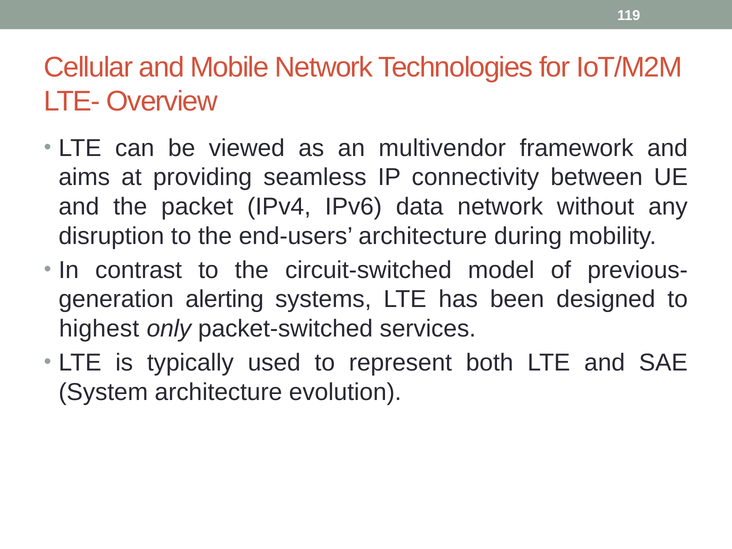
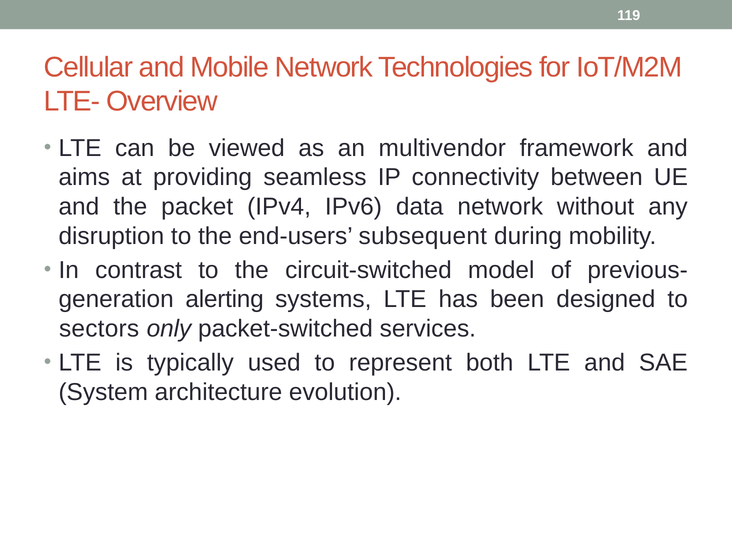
end-users architecture: architecture -> subsequent (423, 236)
highest: highest -> sectors (99, 329)
